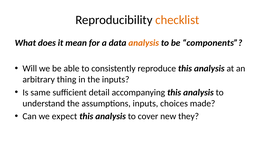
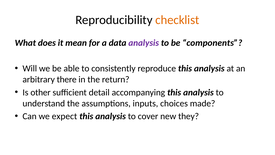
analysis colour: orange -> purple (144, 43)
thing: thing -> there (67, 79)
the inputs: inputs -> return (116, 79)
same: same -> other (41, 92)
